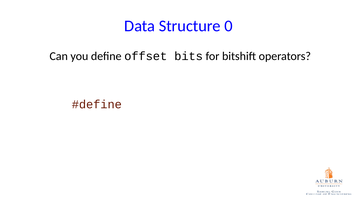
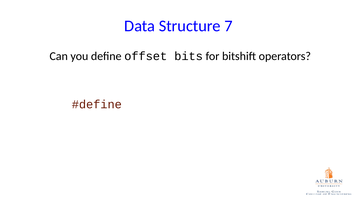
0: 0 -> 7 (228, 26)
